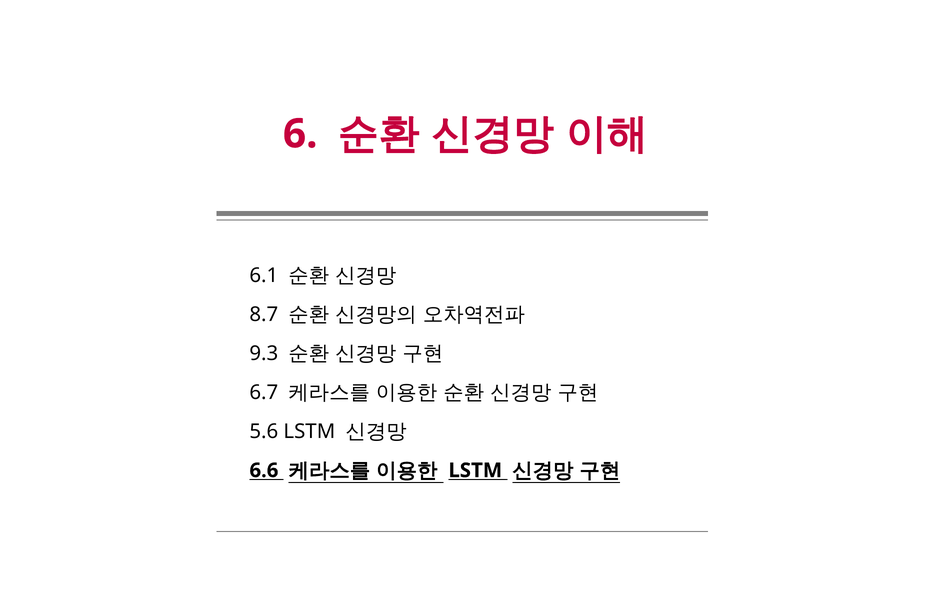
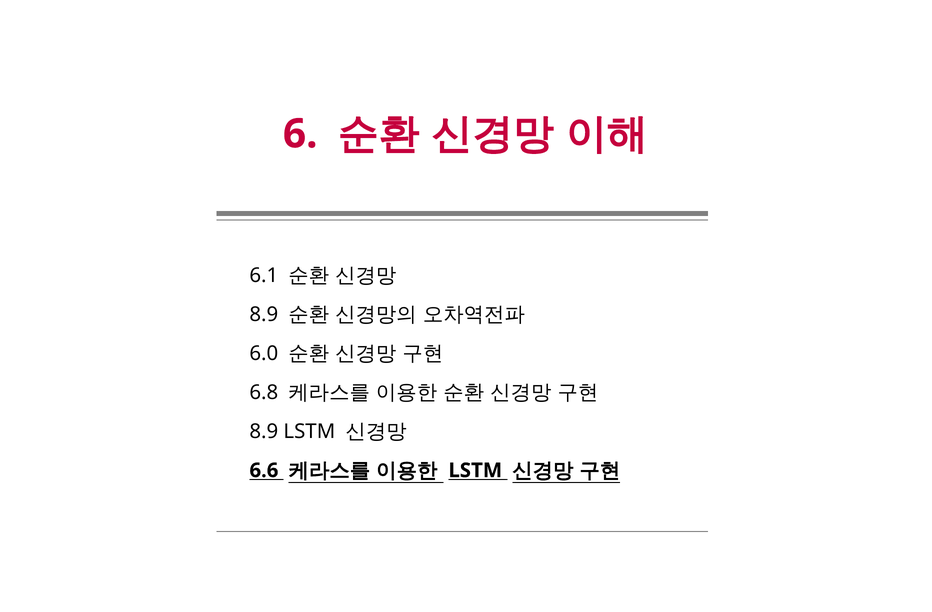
8.7: 8.7 -> 8.9 (264, 315)
9.3: 9.3 -> 6.0 (264, 354)
6.7: 6.7 -> 6.8 (264, 393)
5.6: 5.6 -> 8.9 (264, 432)
